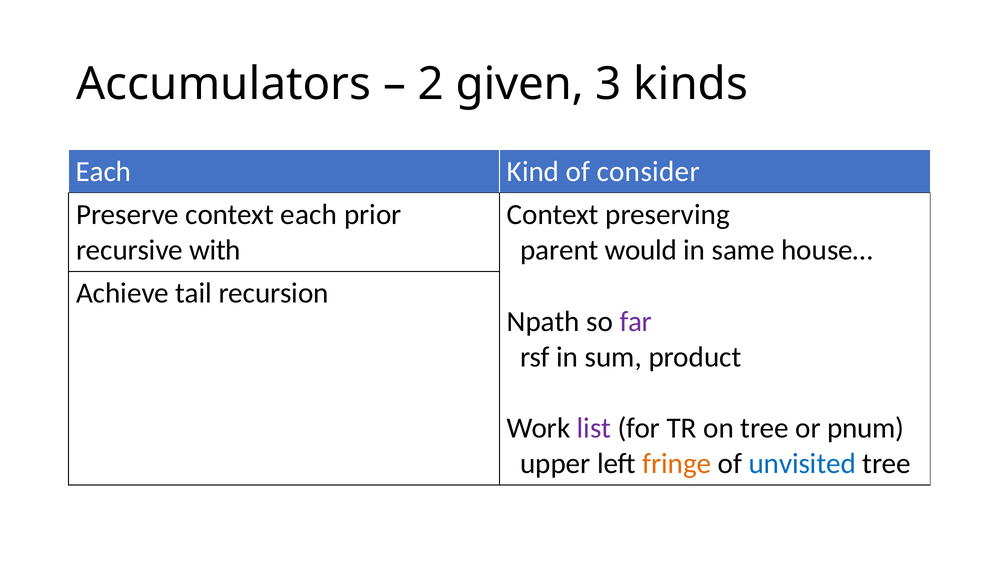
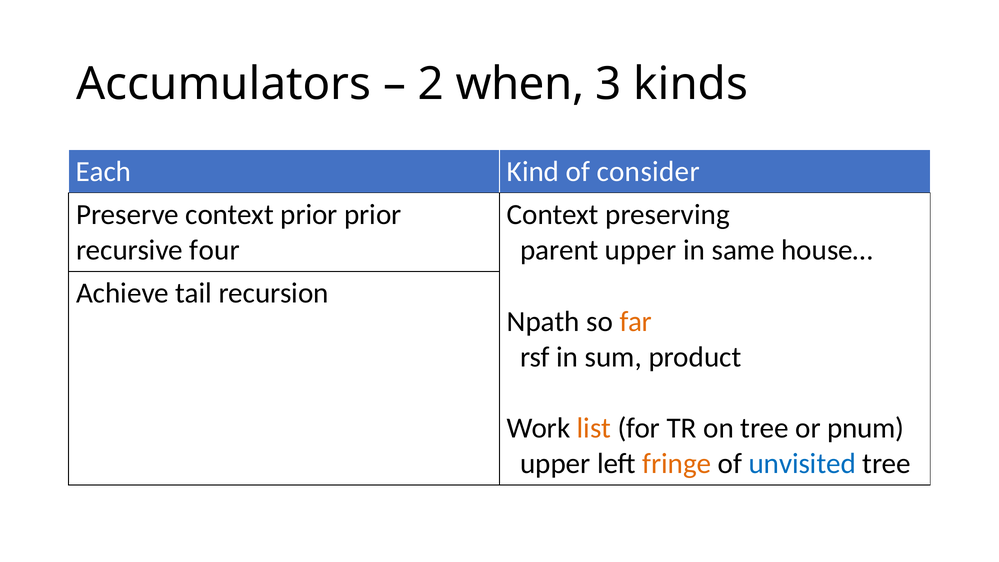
given: given -> when (520, 84)
context each: each -> prior (309, 215)
with: with -> four (215, 250)
parent would: would -> upper (641, 250)
far colour: purple -> orange (636, 321)
list colour: purple -> orange (594, 428)
